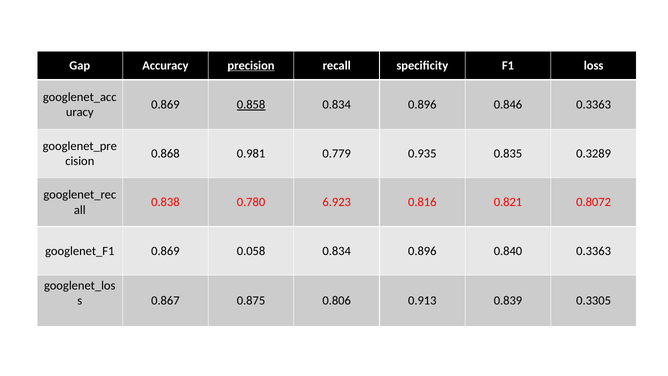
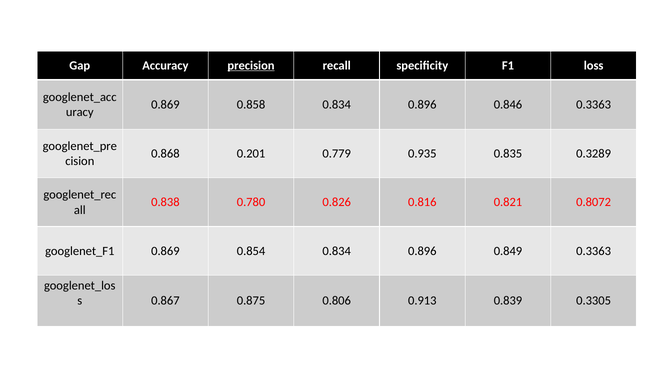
0.858 underline: present -> none (251, 105)
0.981: 0.981 -> 0.201 (251, 154)
6.923: 6.923 -> 0.826 (337, 202)
0.058: 0.058 -> 0.854 (251, 251)
0.840: 0.840 -> 0.849 (508, 251)
